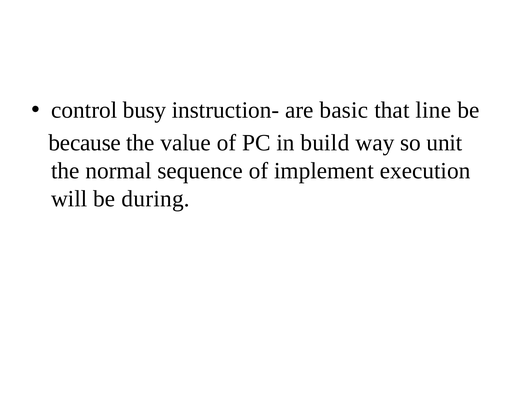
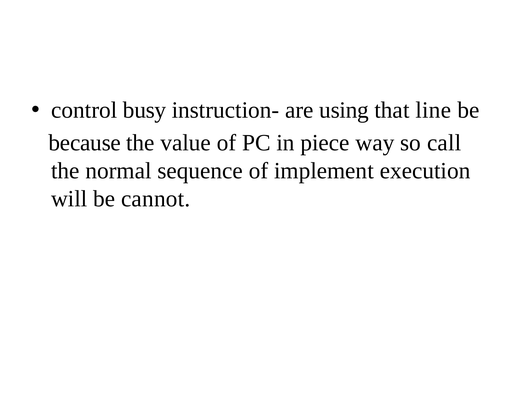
basic: basic -> using (344, 110)
build: build -> piece (325, 143)
unit: unit -> call (444, 143)
during: during -> cannot (156, 199)
